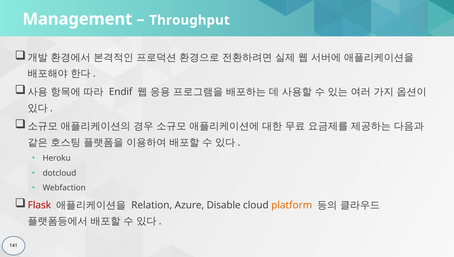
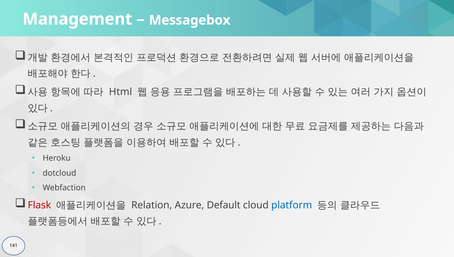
Throughput: Throughput -> Messagebox (190, 20)
Endif: Endif -> Html (121, 92)
Disable: Disable -> Default (224, 205)
platform colour: orange -> blue (292, 205)
